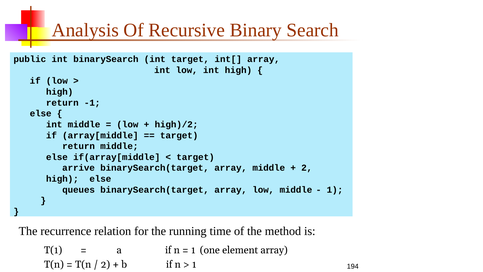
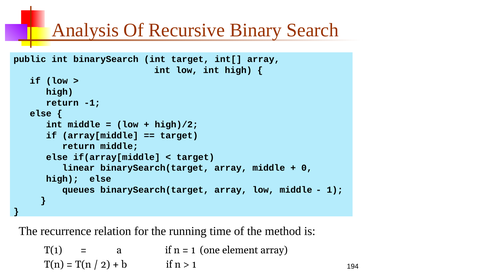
arrive: arrive -> linear (79, 168)
2: 2 -> 0 (307, 168)
